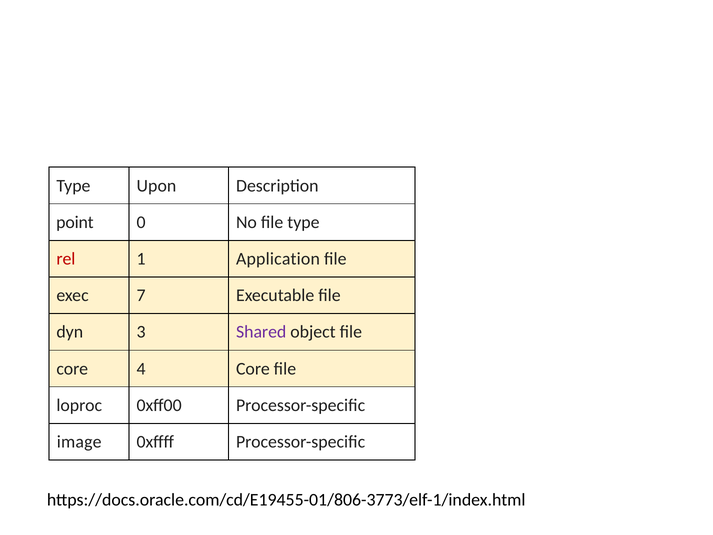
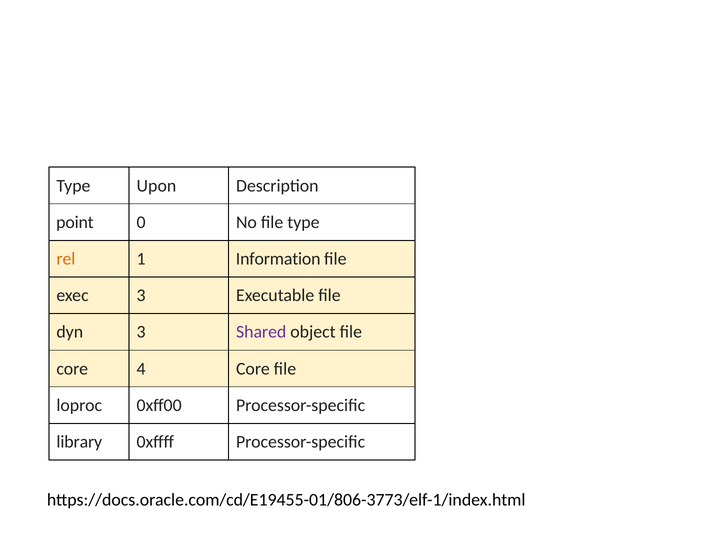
rel colour: red -> orange (66, 259)
Application: Application -> Information (278, 259)
exec 7: 7 -> 3 (141, 295)
image: image -> library (79, 442)
